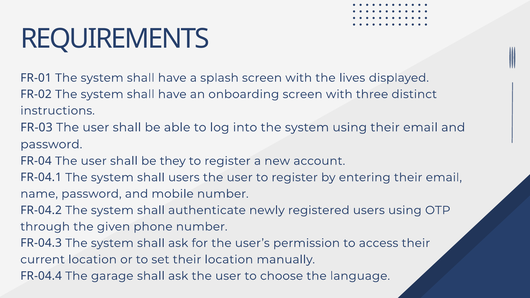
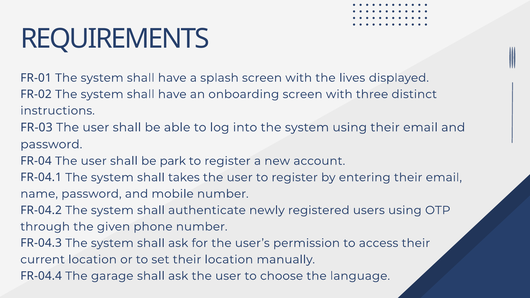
they: they -> park (173, 161)
shall users: users -> takes (184, 177)
